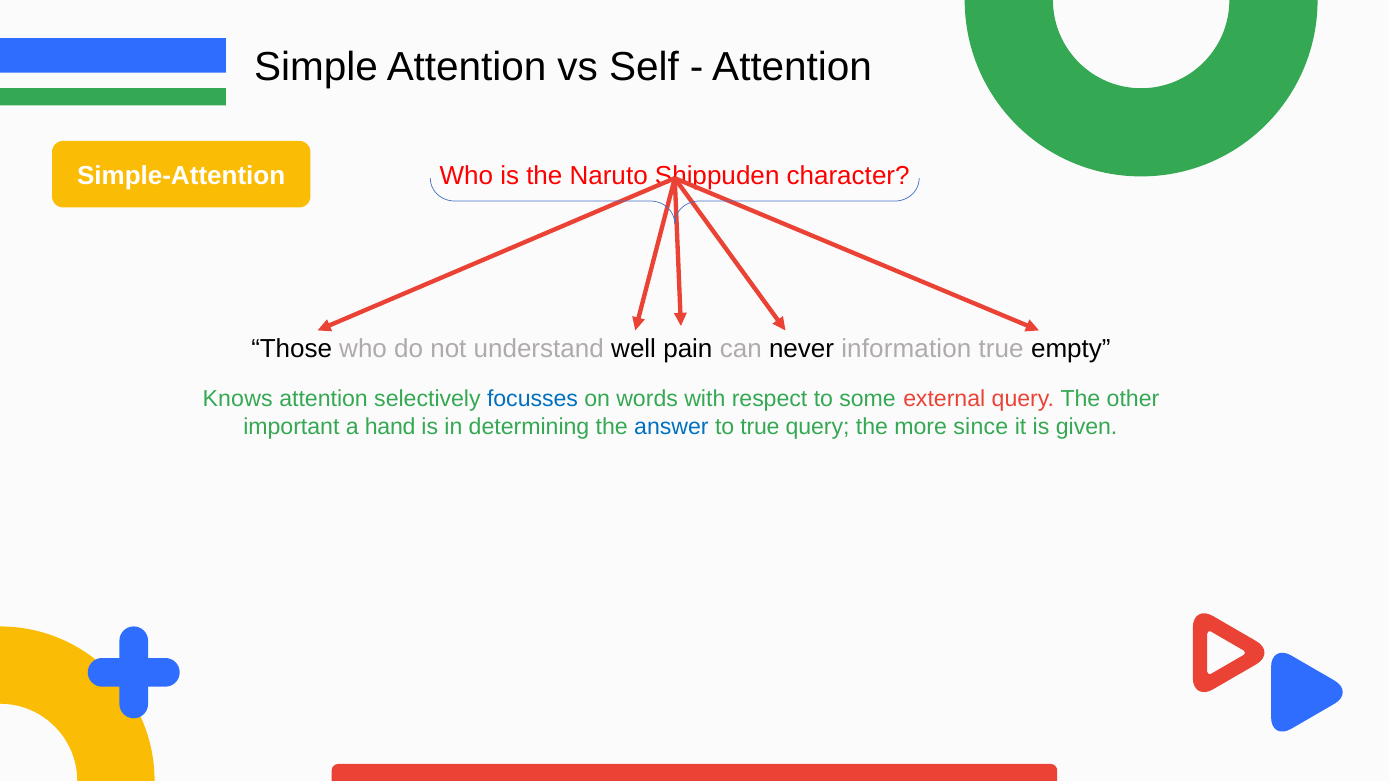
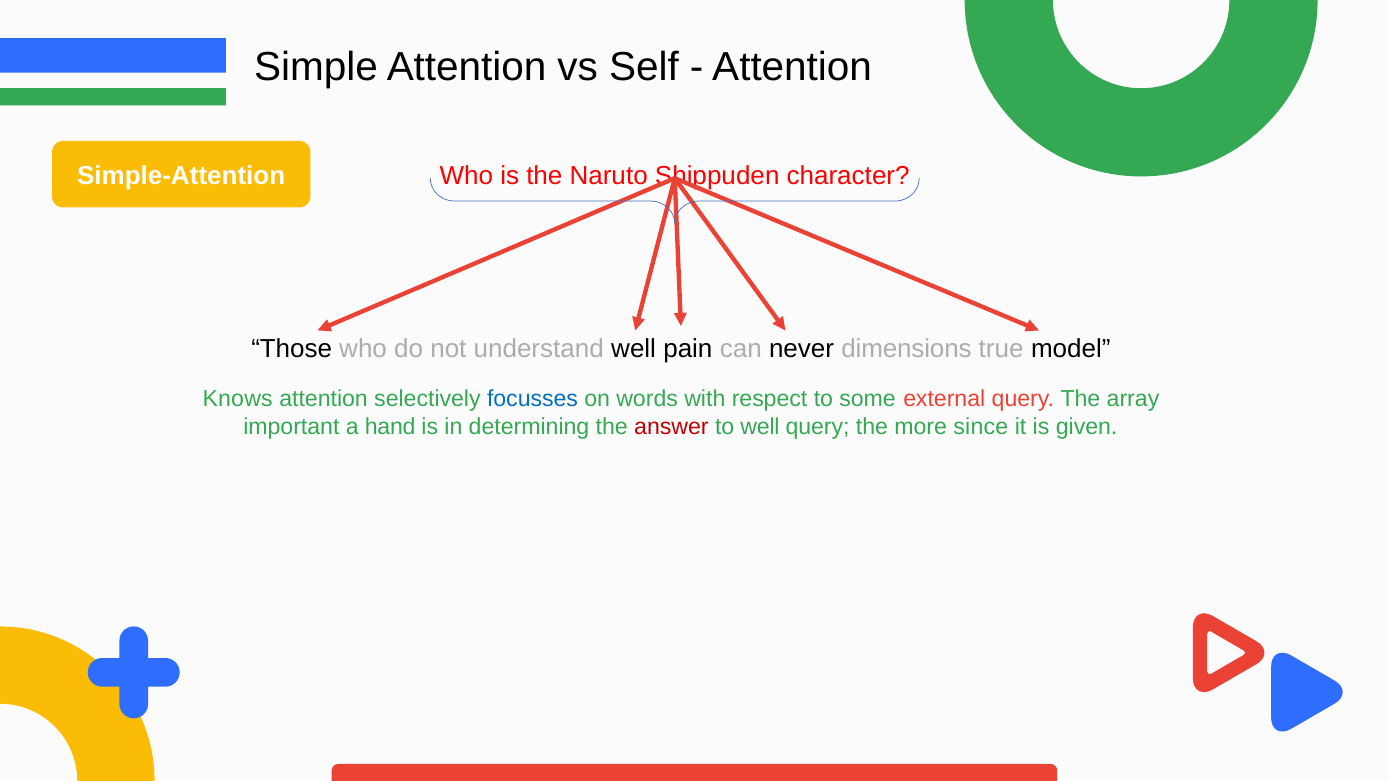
information: information -> dimensions (906, 349)
empty: empty -> model (1071, 349)
other: other -> array (1133, 399)
answer colour: blue -> red (671, 427)
to true: true -> well (760, 427)
